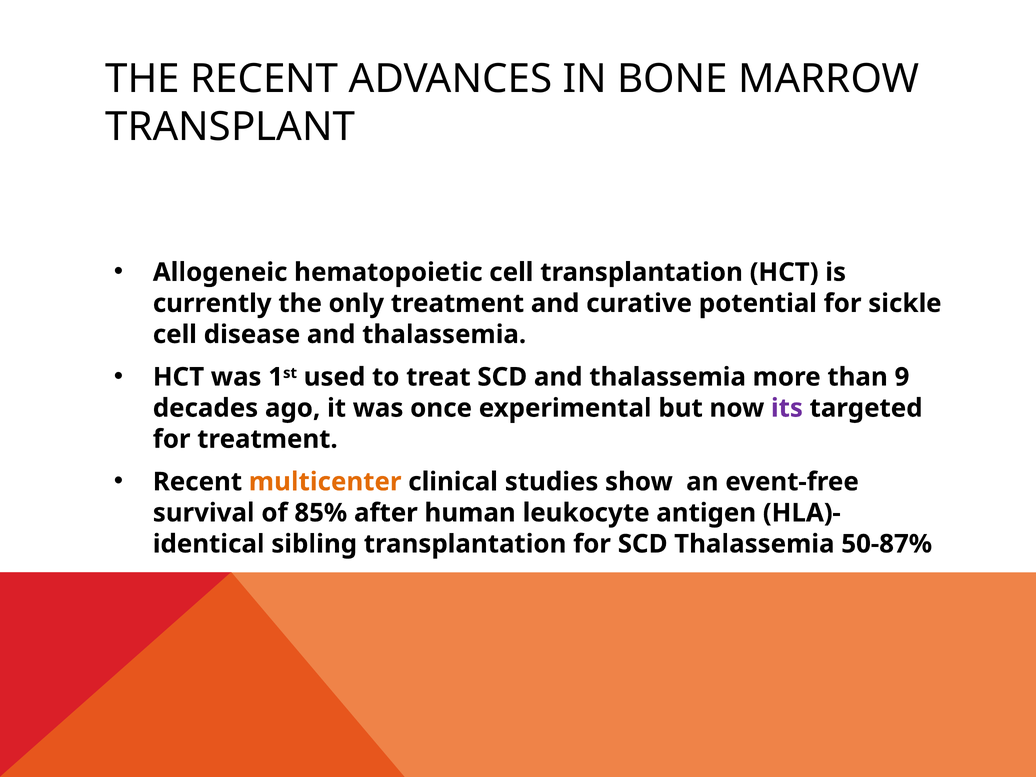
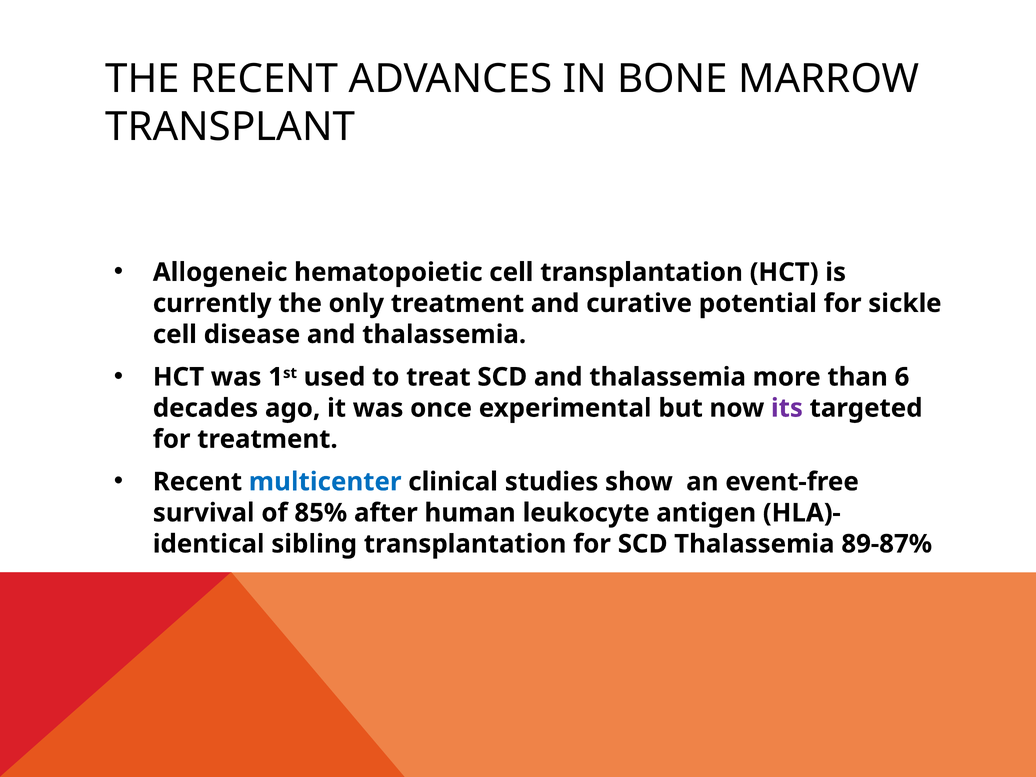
9: 9 -> 6 (902, 377)
multicenter colour: orange -> blue (325, 482)
50-87%: 50-87% -> 89-87% (887, 544)
